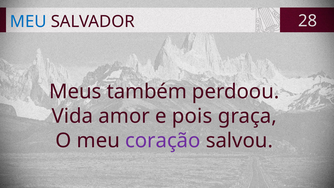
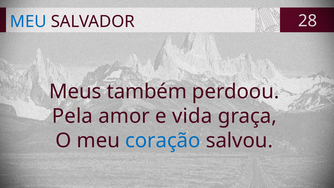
Vida: Vida -> Pela (72, 116)
pois: pois -> vida (192, 116)
coração colour: purple -> blue (163, 141)
